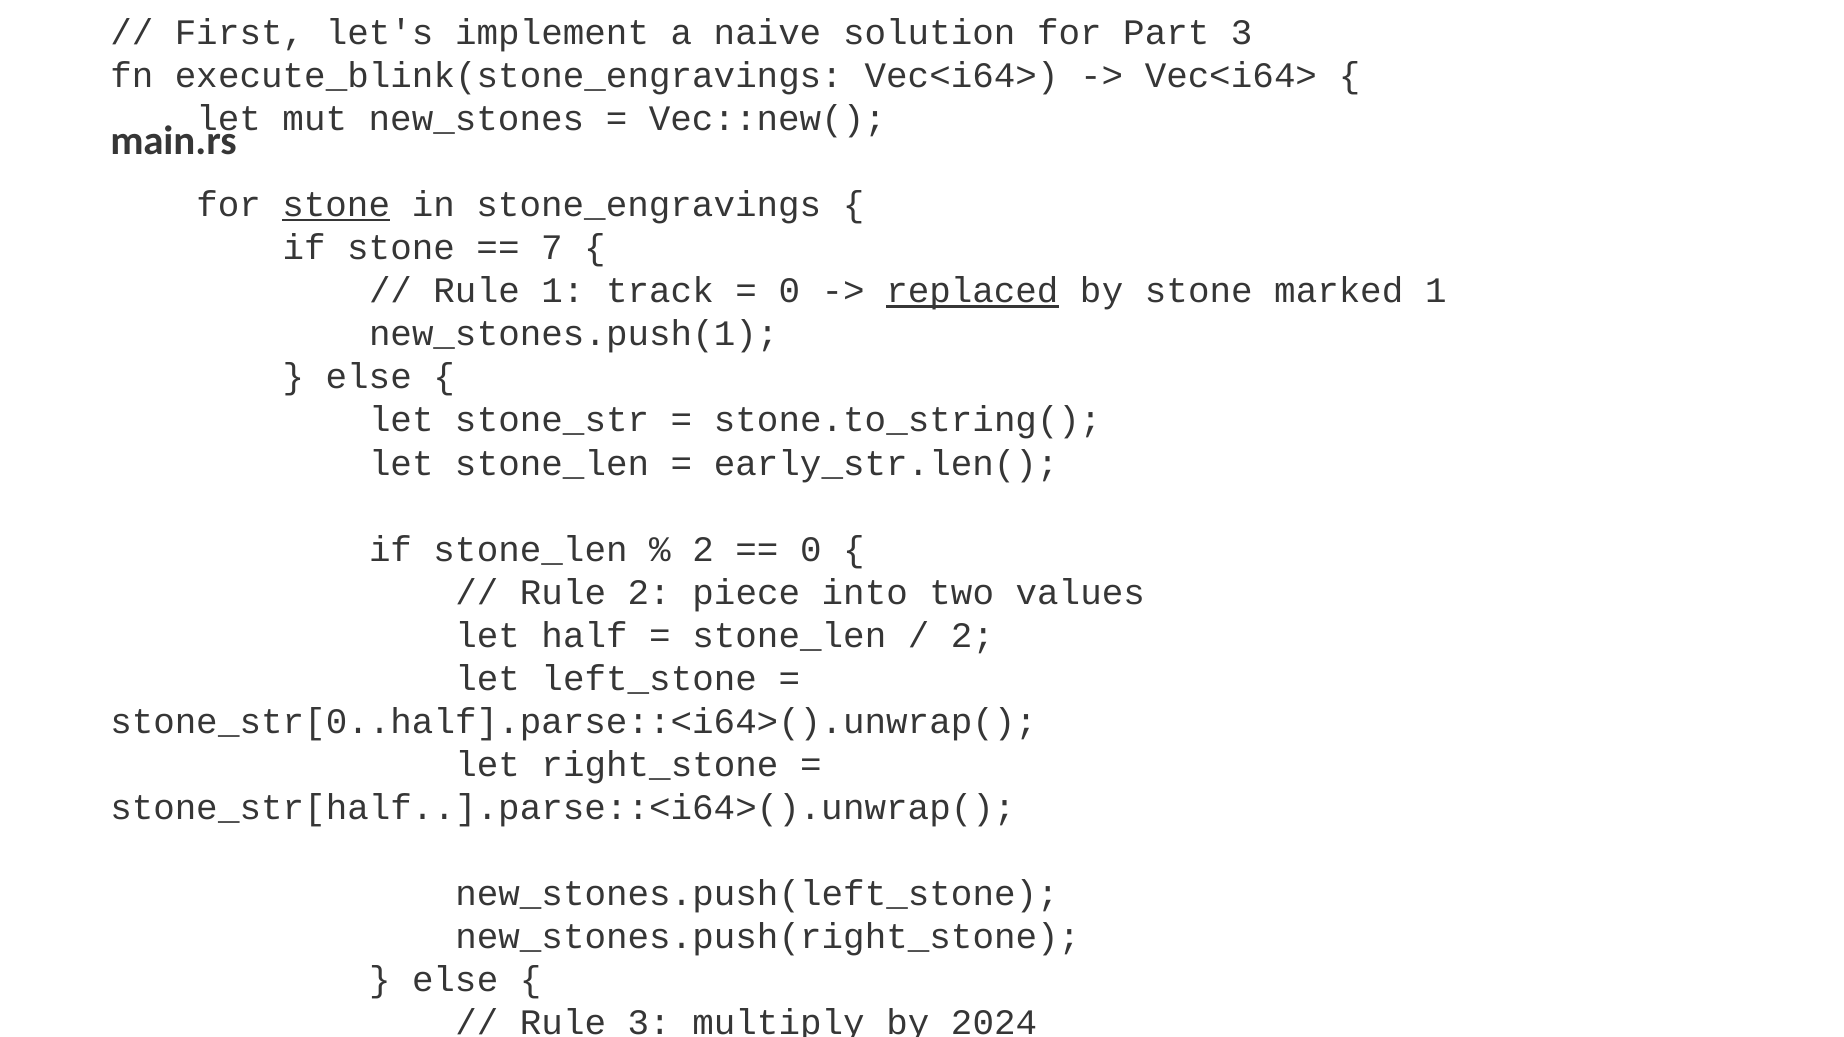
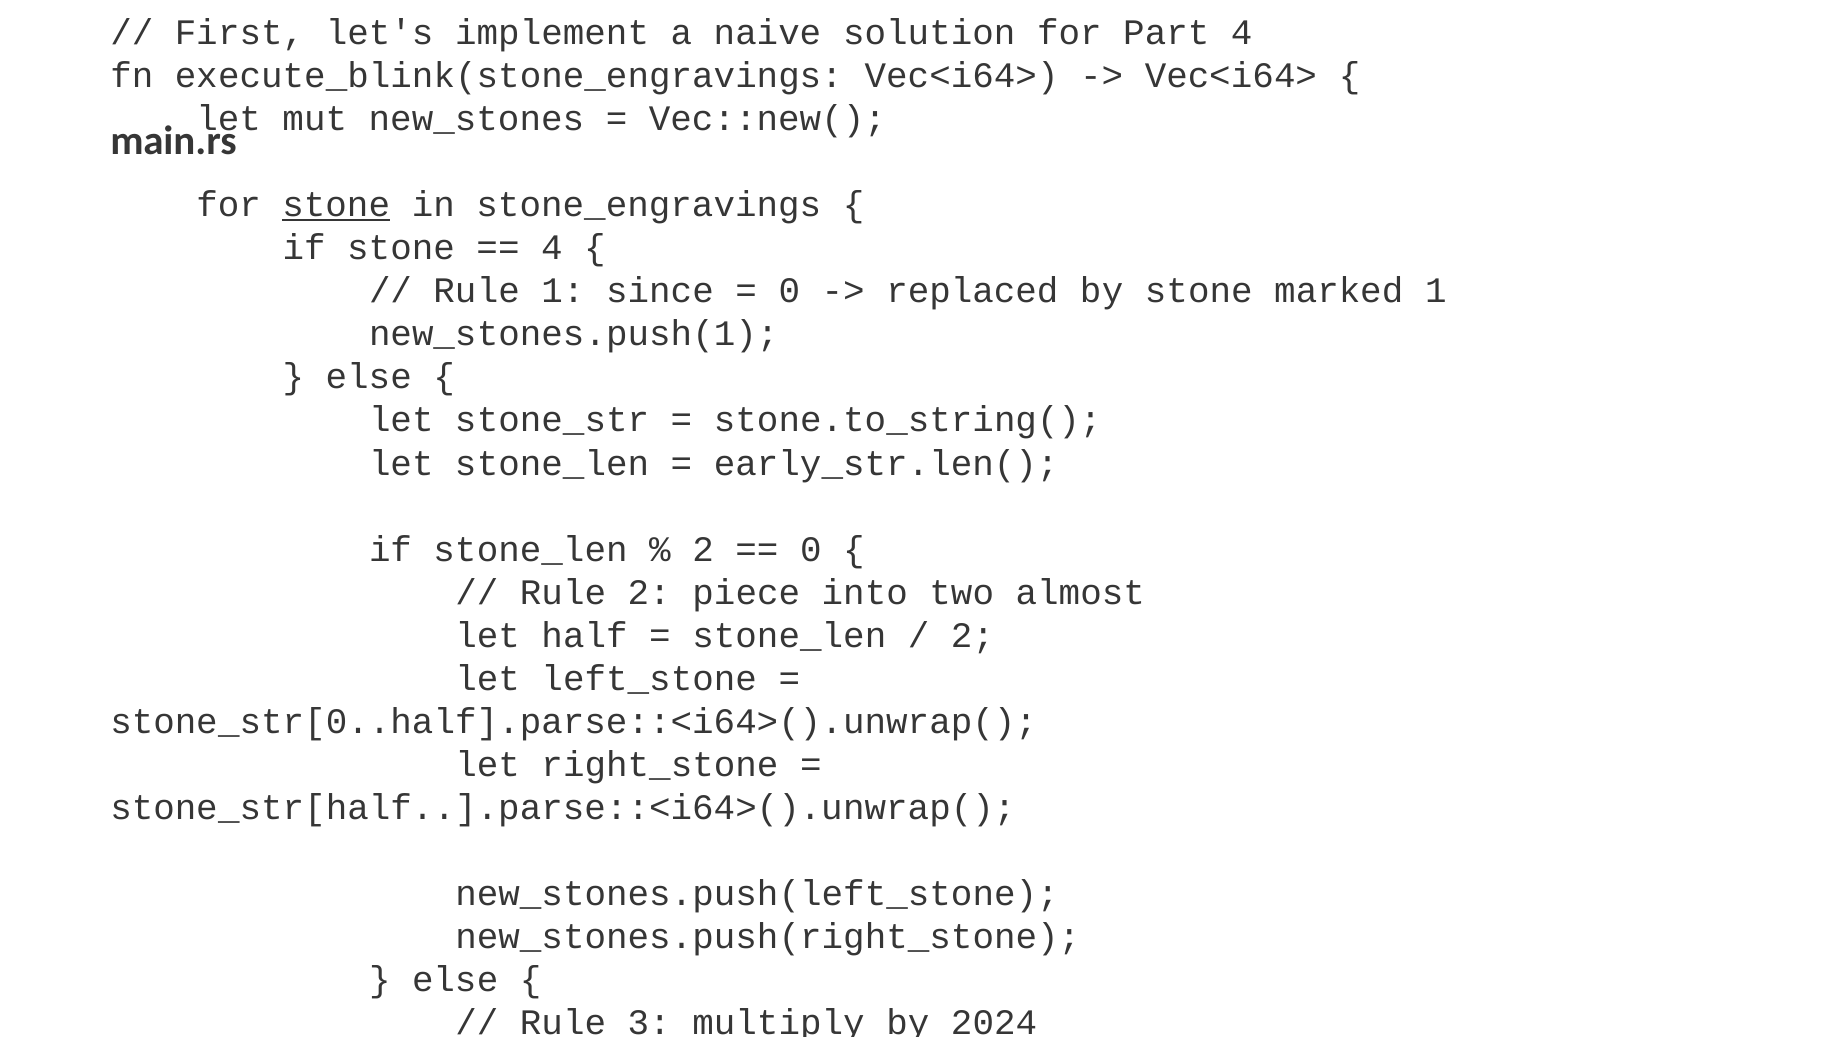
Part 3: 3 -> 4 (1242, 33)
7: 7 -> 4 (552, 248)
track: track -> since (660, 291)
replaced underline: present -> none (972, 291)
values: values -> almost (1080, 592)
